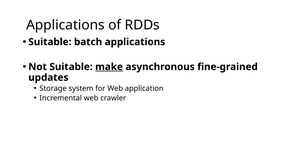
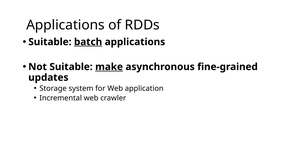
batch underline: none -> present (88, 42)
